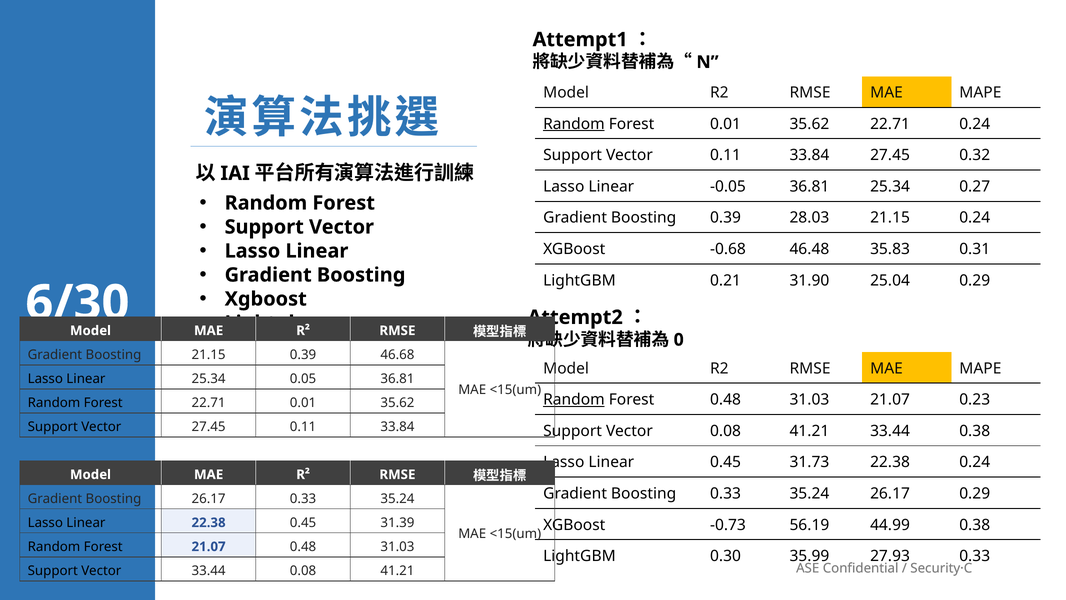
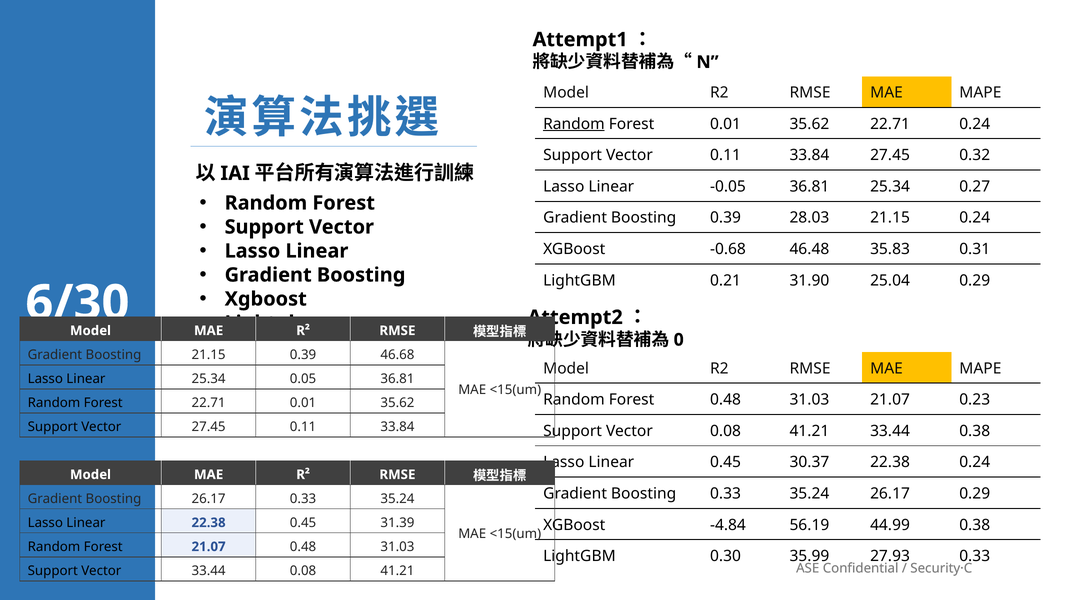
Random underline: present -> none (574, 399)
31.73: 31.73 -> 30.37 (809, 462)
-0.73: -0.73 -> -4.84 (728, 525)
